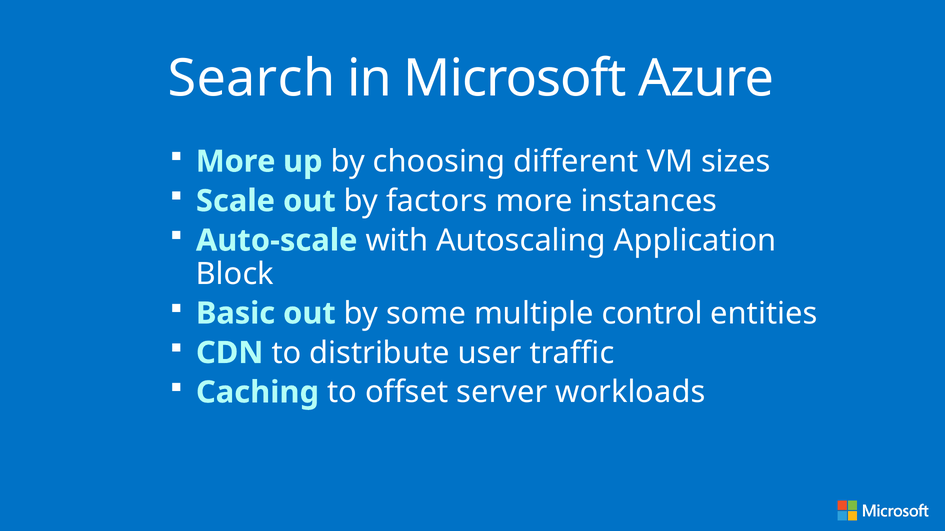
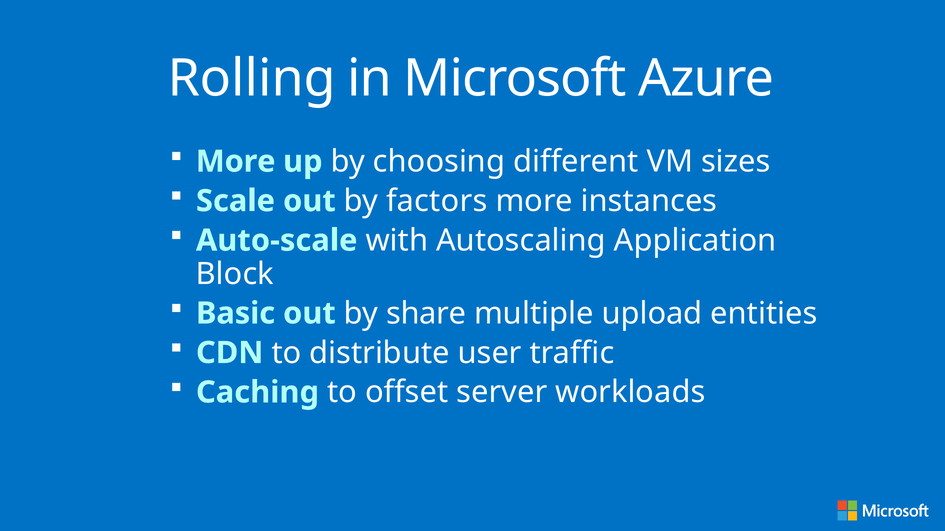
Search: Search -> Rolling (252, 79)
some: some -> share (426, 314)
control: control -> upload (652, 314)
